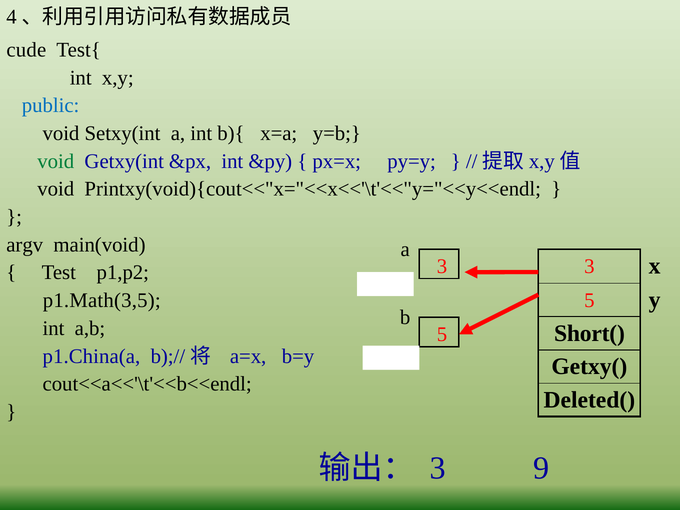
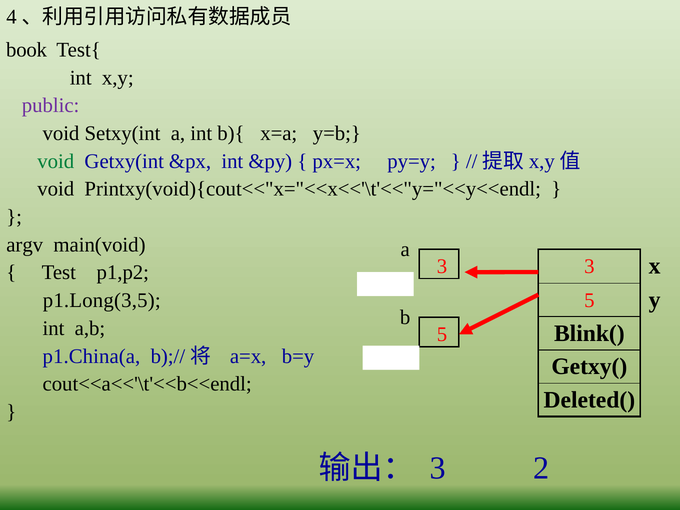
cude: cude -> book (27, 50)
public colour: blue -> purple (51, 106)
p1.Math(3,5: p1.Math(3,5 -> p1.Long(3,5 (102, 300)
Short(: Short( -> Blink( (589, 333)
9: 9 -> 2 (541, 468)
